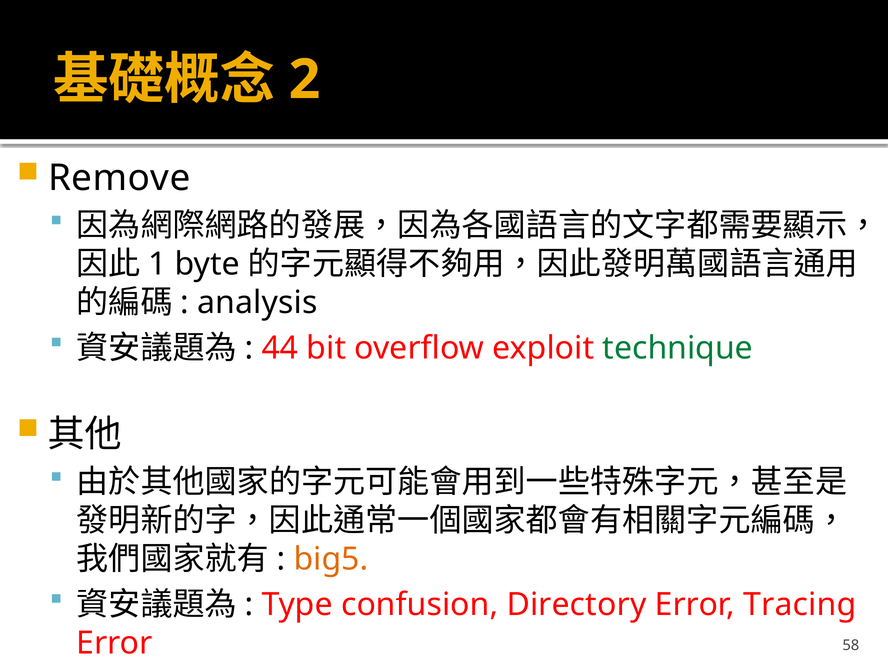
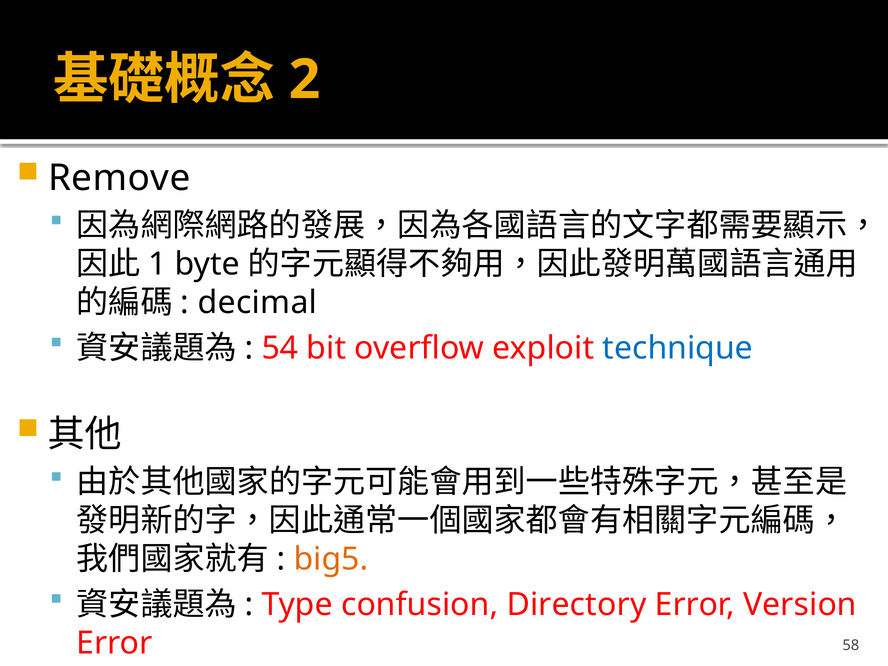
analysis: analysis -> decimal (257, 303)
44: 44 -> 54 (280, 348)
technique colour: green -> blue (678, 348)
Tracing: Tracing -> Version (800, 605)
